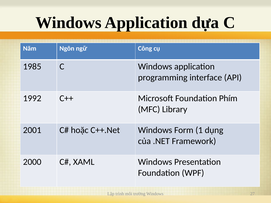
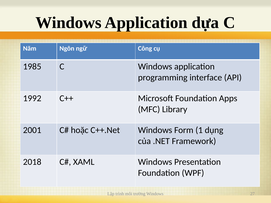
Phím: Phím -> Apps (228, 98)
2000: 2000 -> 2018 (32, 162)
